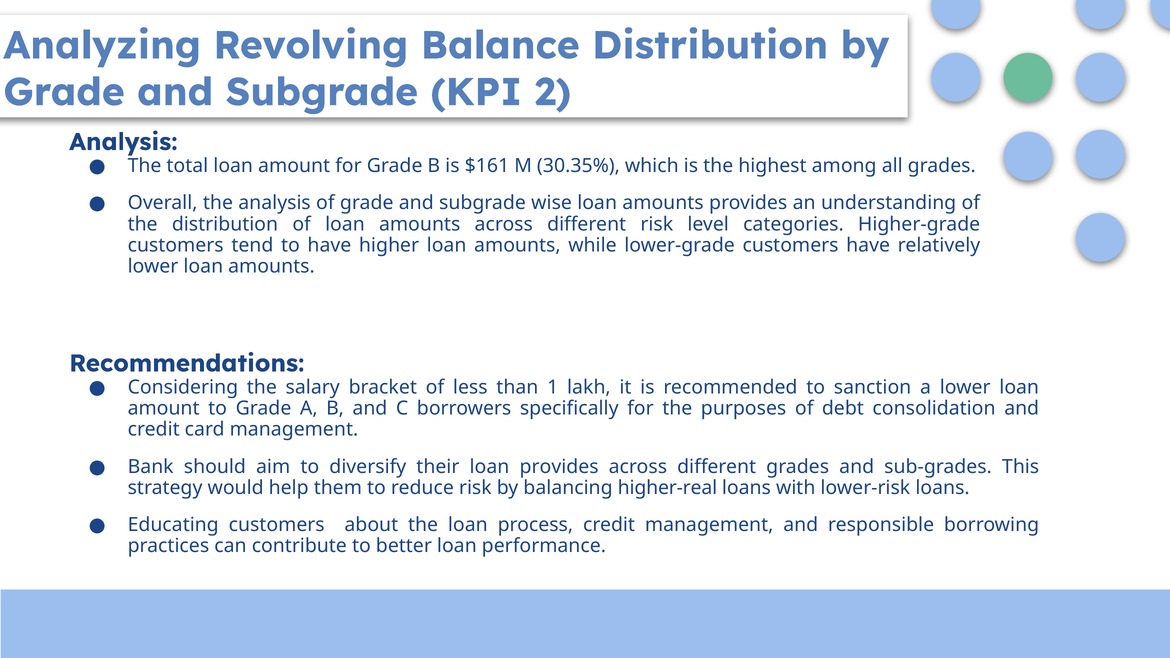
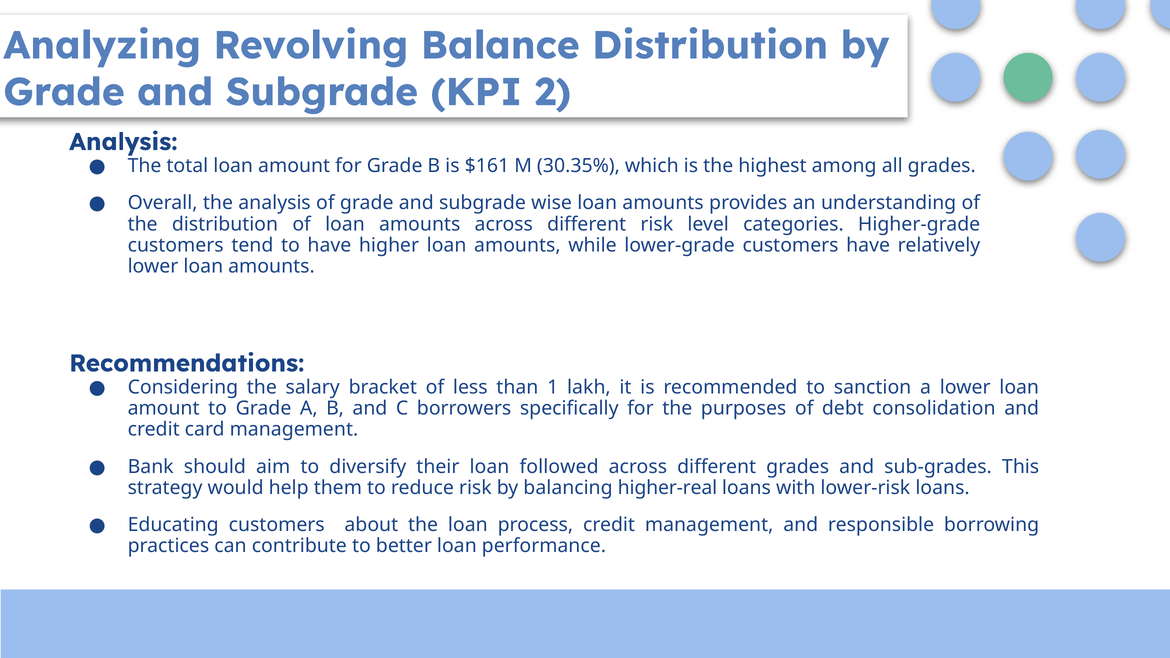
loan provides: provides -> followed (559, 467)
